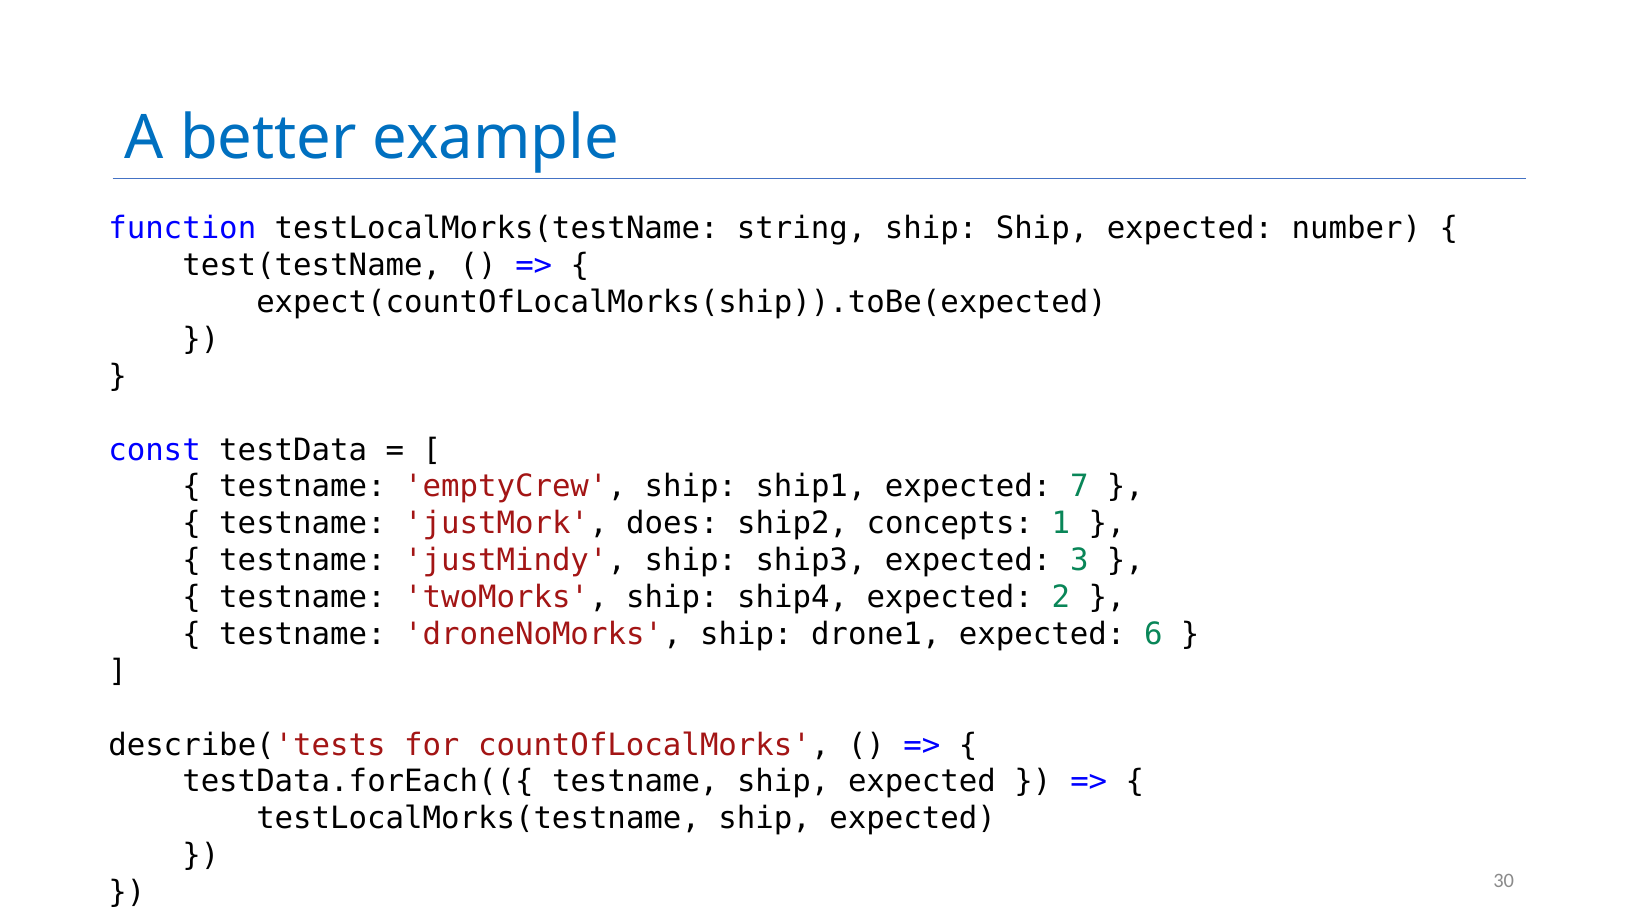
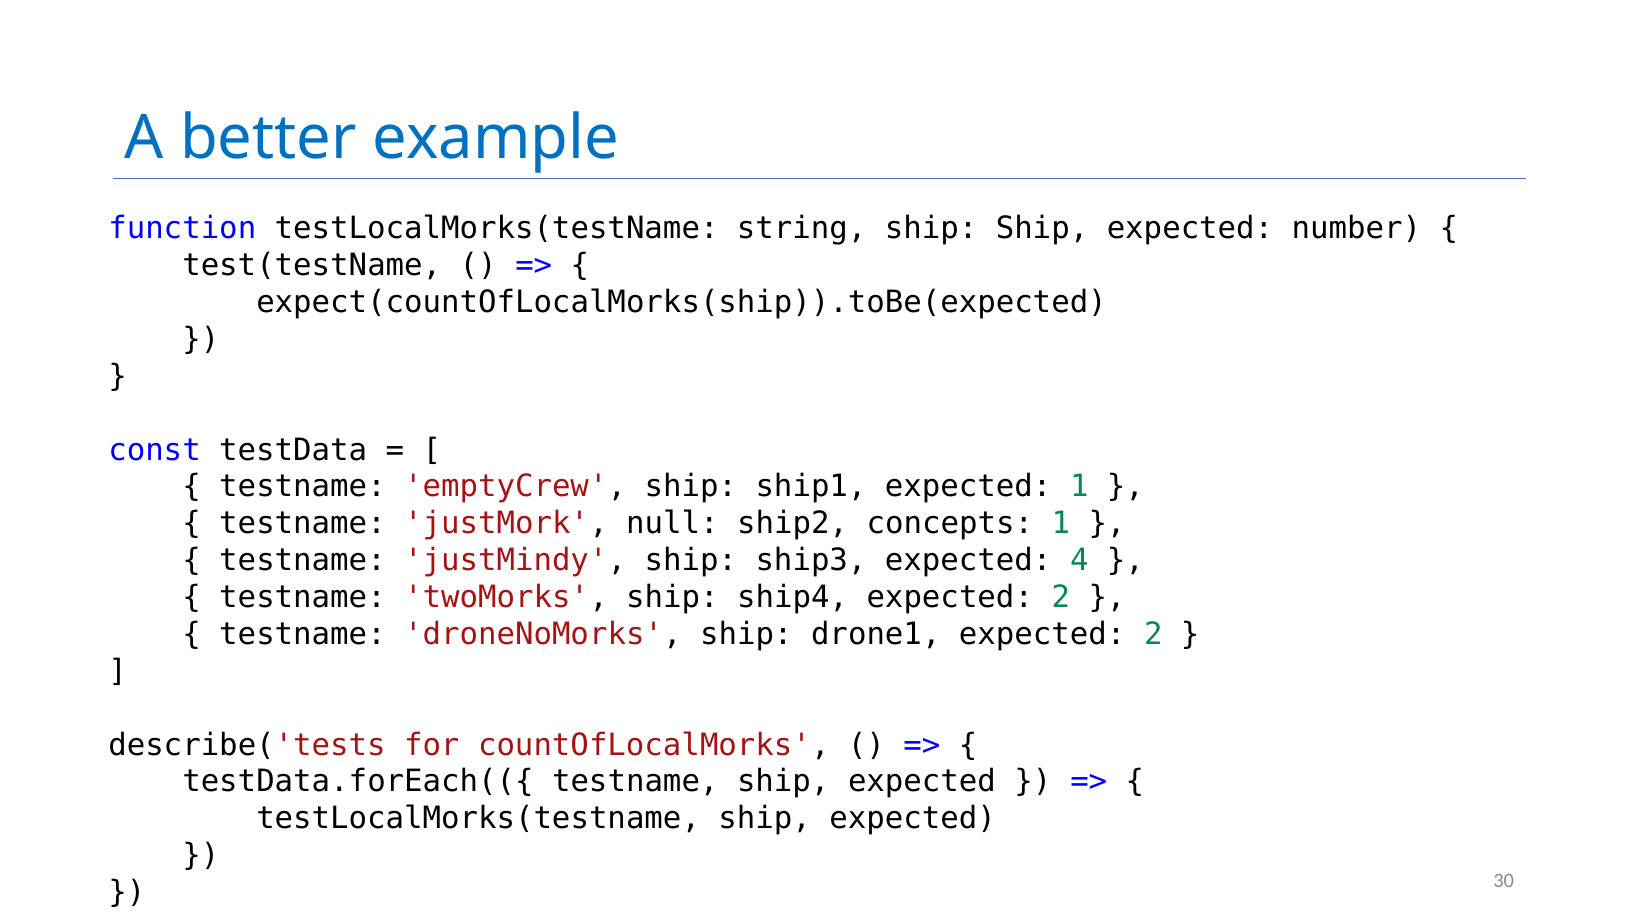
expected 7: 7 -> 1 (1079, 487)
does: does -> null (672, 524)
3: 3 -> 4 (1079, 560)
drone1 expected 6: 6 -> 2 (1153, 634)
